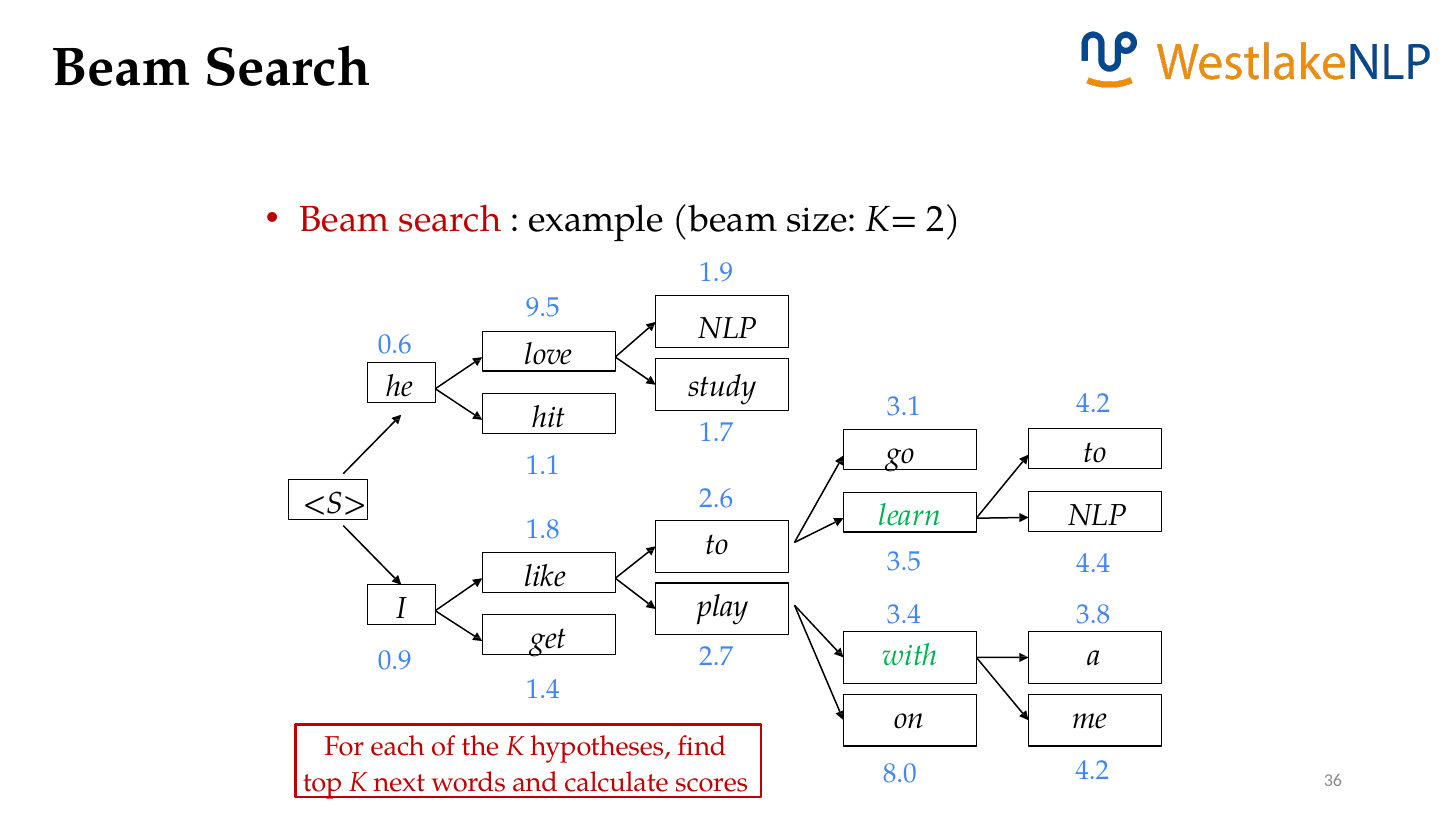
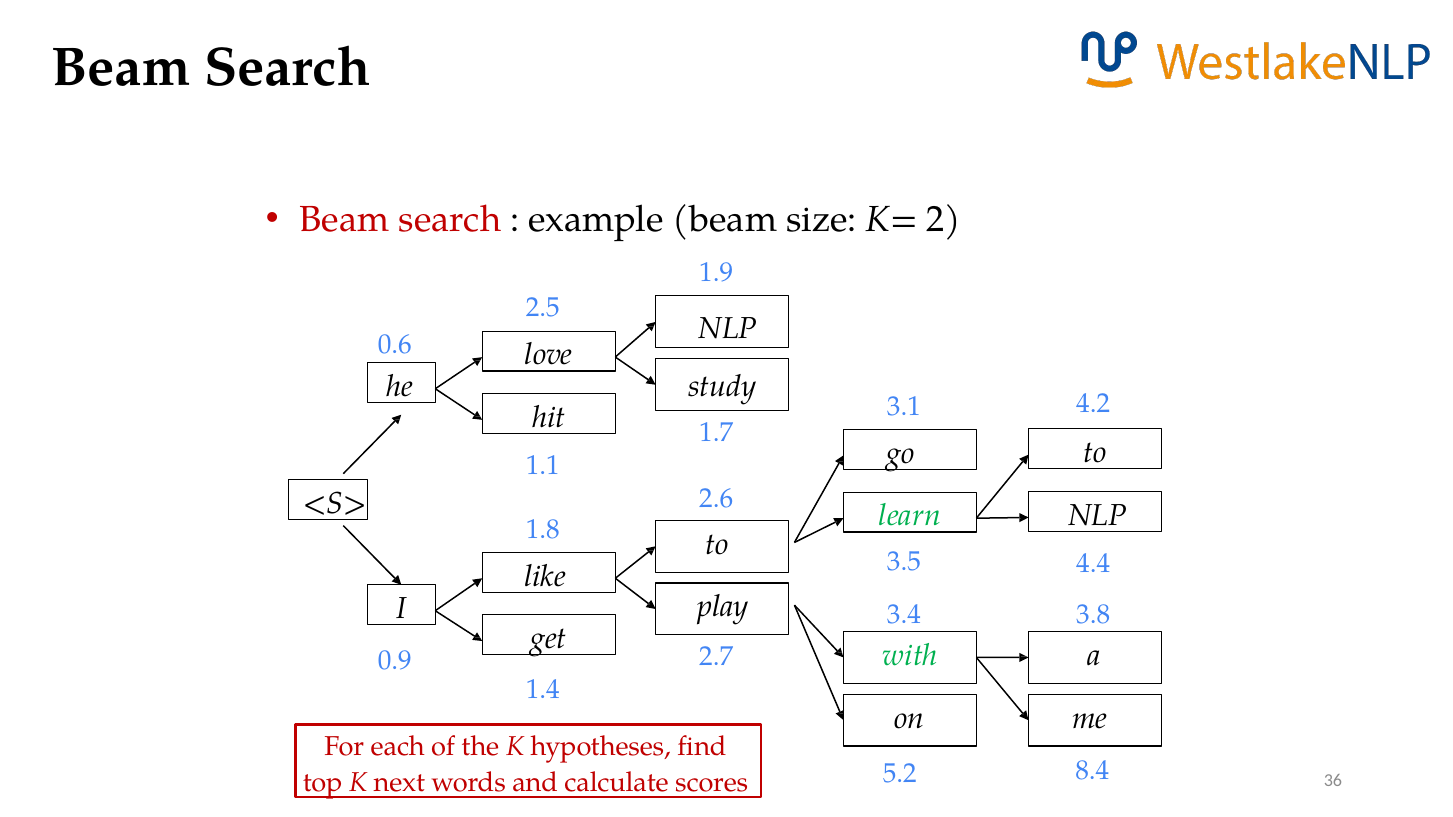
9.5: 9.5 -> 2.5 (543, 308)
4.2: 4.2 -> 8.4 (1092, 770)
8.0: 8.0 -> 5.2 (900, 774)
